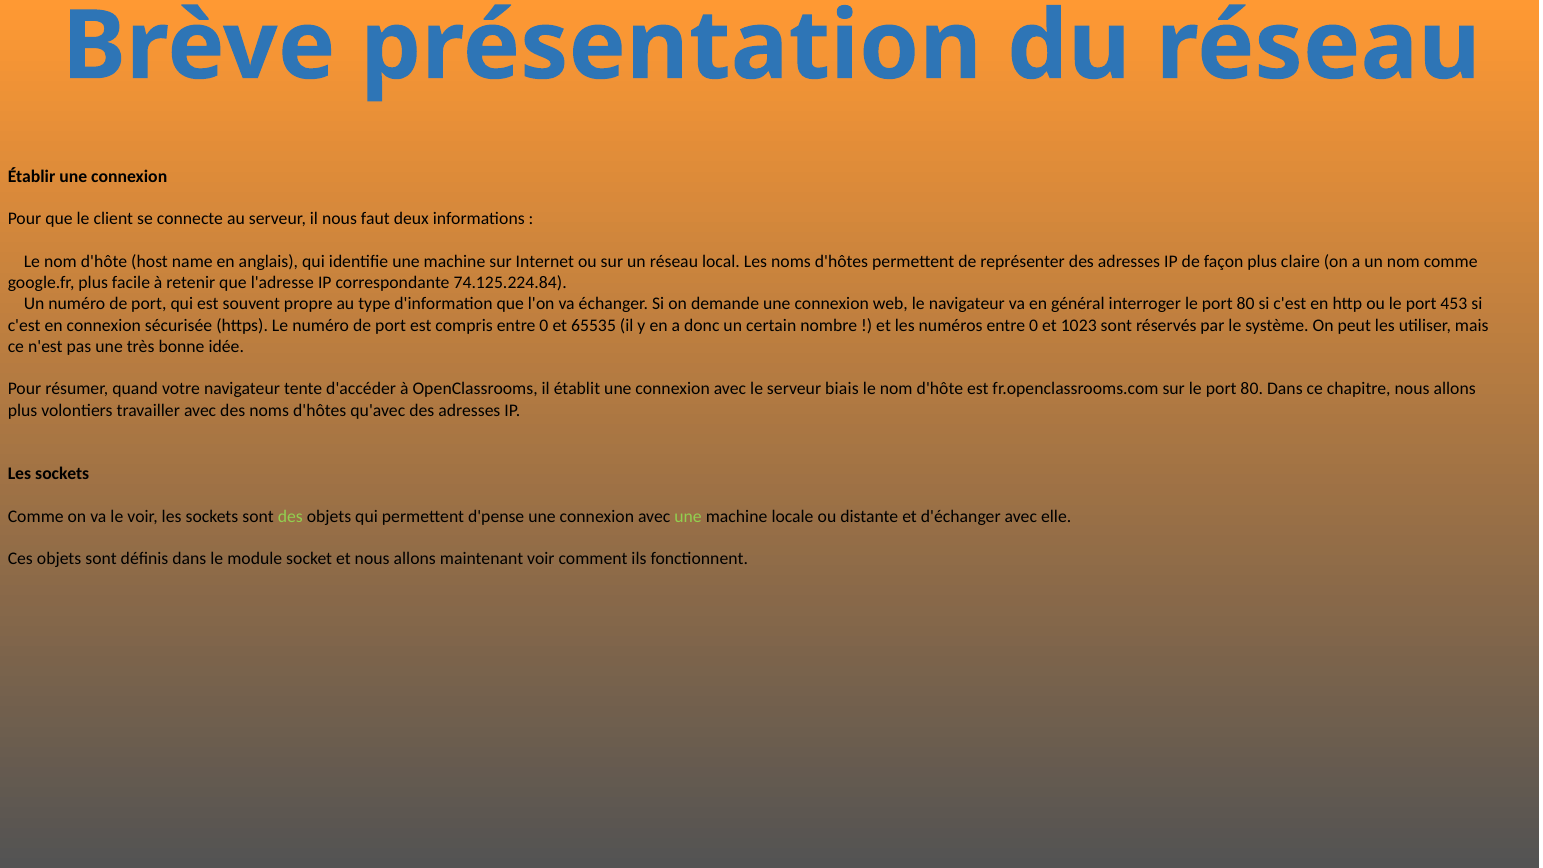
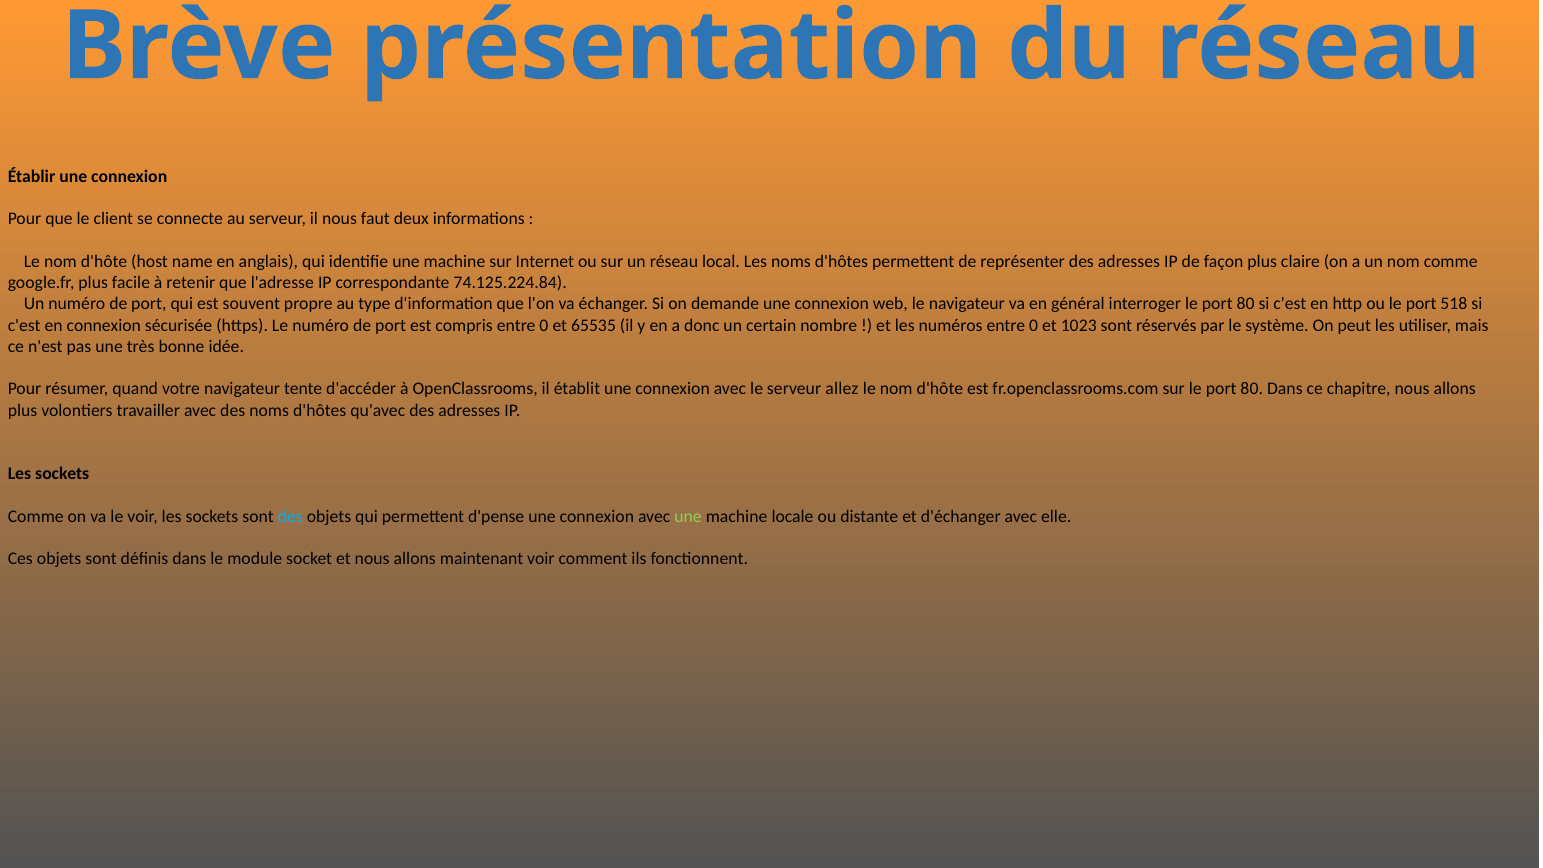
453: 453 -> 518 (1454, 304)
biais: biais -> allez (842, 389)
des colour: light green -> light blue (290, 516)
